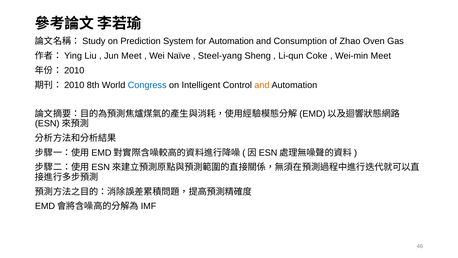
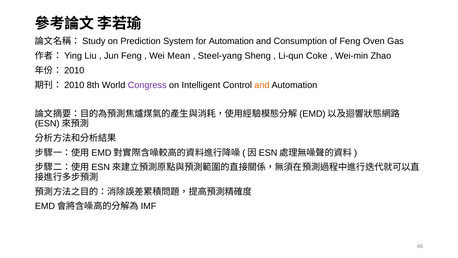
of Zhao: Zhao -> Feng (350, 41)
Jun Meet: Meet -> Feng (131, 56)
Naïve: Naïve -> Mean (179, 56)
Wei-min Meet: Meet -> Zhao (381, 56)
Congress colour: blue -> purple (147, 85)
